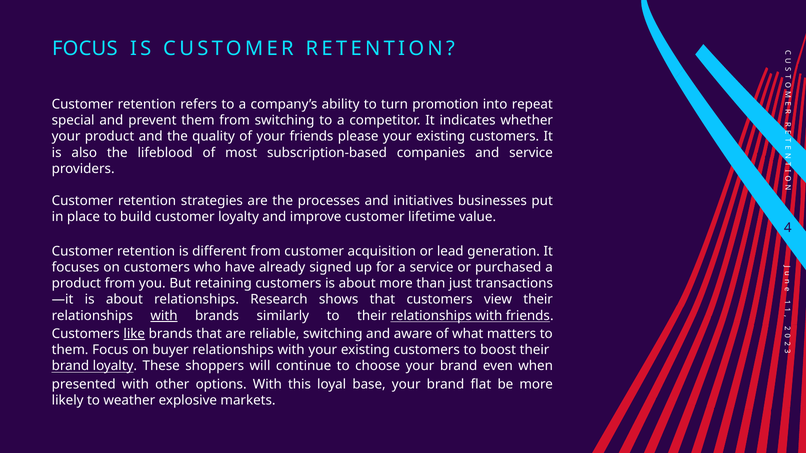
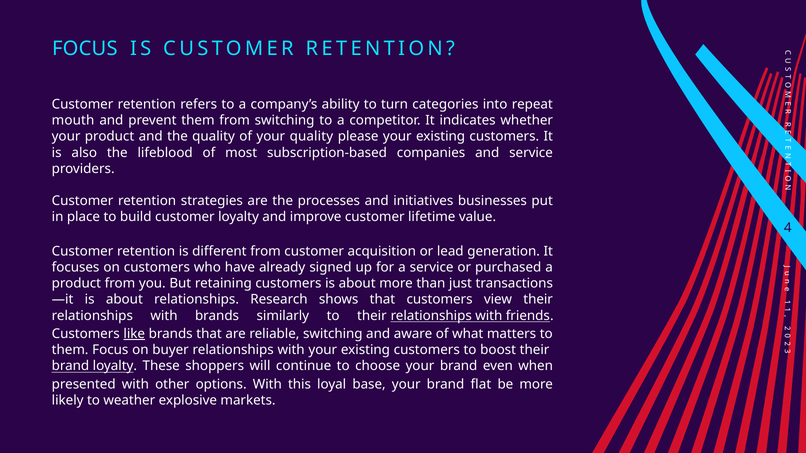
promotion: promotion -> categories (445, 104)
special: special -> mouth (73, 120)
your friends: friends -> quality (311, 137)
with underline: present -> none (164, 316)
